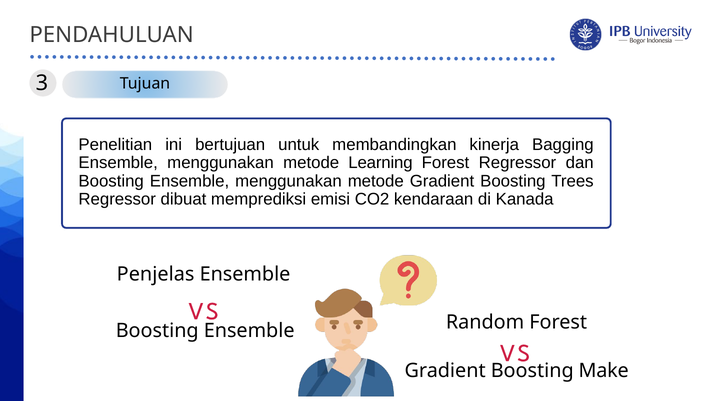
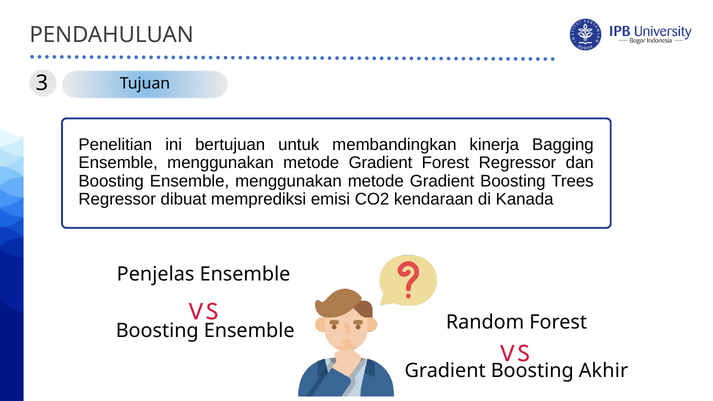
Learning: Learning -> Gradient (380, 163)
Make: Make -> Akhir (603, 371)
